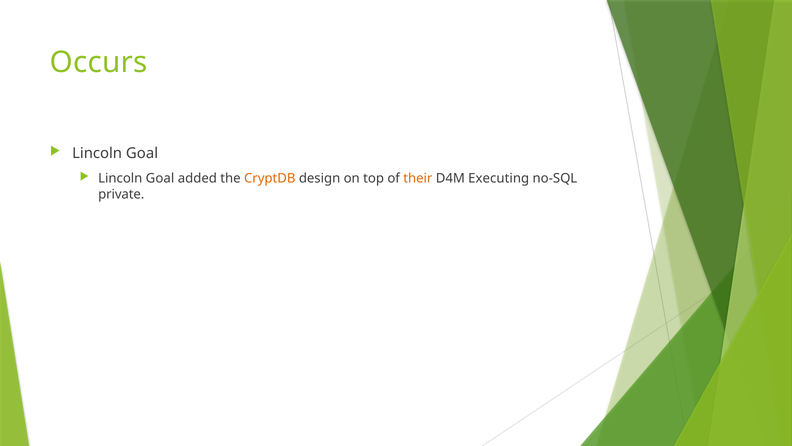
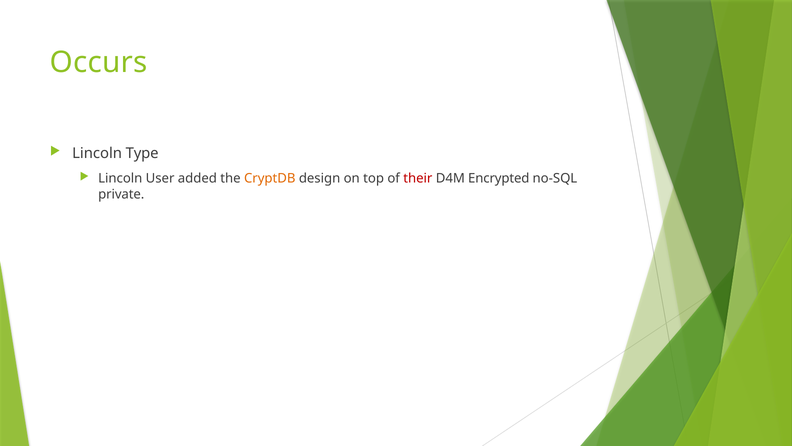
Goal: Goal -> Type (142, 153)
Goal: Goal -> User (160, 178)
their colour: orange -> red (418, 178)
Executing: Executing -> Encrypted (499, 178)
